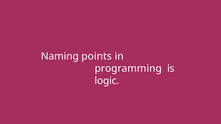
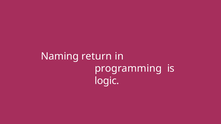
points: points -> return (97, 56)
